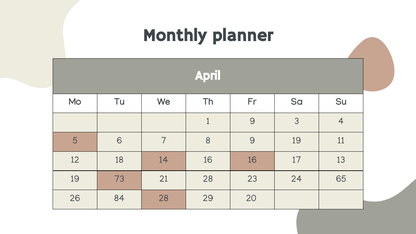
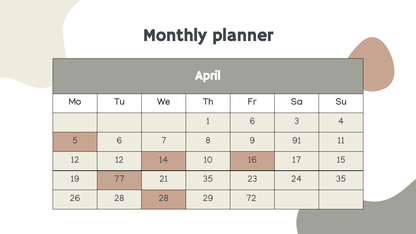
1 9: 9 -> 6 (252, 121)
9 19: 19 -> 91 (297, 140)
12 18: 18 -> 12 (119, 160)
14 16: 16 -> 10 (208, 160)
13: 13 -> 15 (341, 160)
73: 73 -> 77 (119, 179)
21 28: 28 -> 35 (208, 179)
24 65: 65 -> 35 (341, 179)
26 84: 84 -> 28 (119, 198)
20: 20 -> 72 (251, 198)
